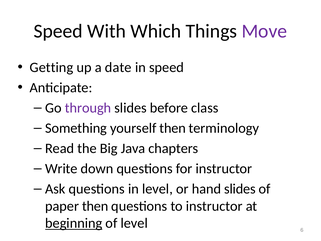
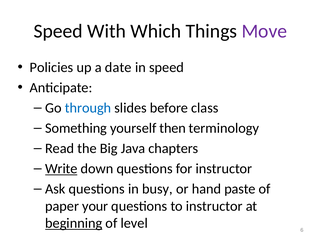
Getting: Getting -> Policies (51, 67)
through colour: purple -> blue (88, 108)
Write underline: none -> present (61, 169)
in level: level -> busy (157, 189)
hand slides: slides -> paste (240, 189)
paper then: then -> your (95, 206)
